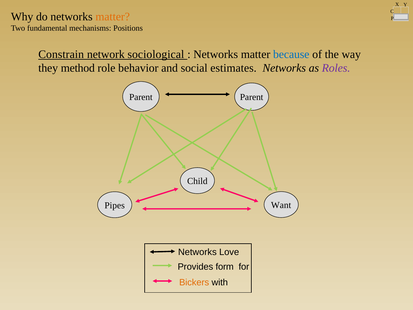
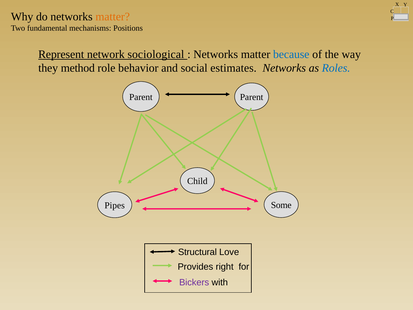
Constrain: Constrain -> Represent (61, 54)
Roles colour: purple -> blue (336, 68)
Want: Want -> Some (281, 205)
Networks: Networks -> Structural (197, 252)
form: form -> right (225, 266)
Bickers colour: orange -> purple (194, 282)
